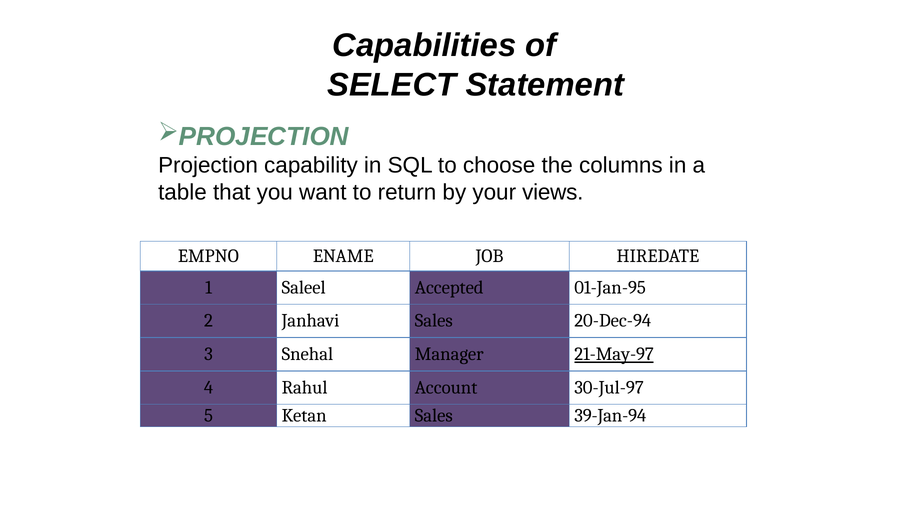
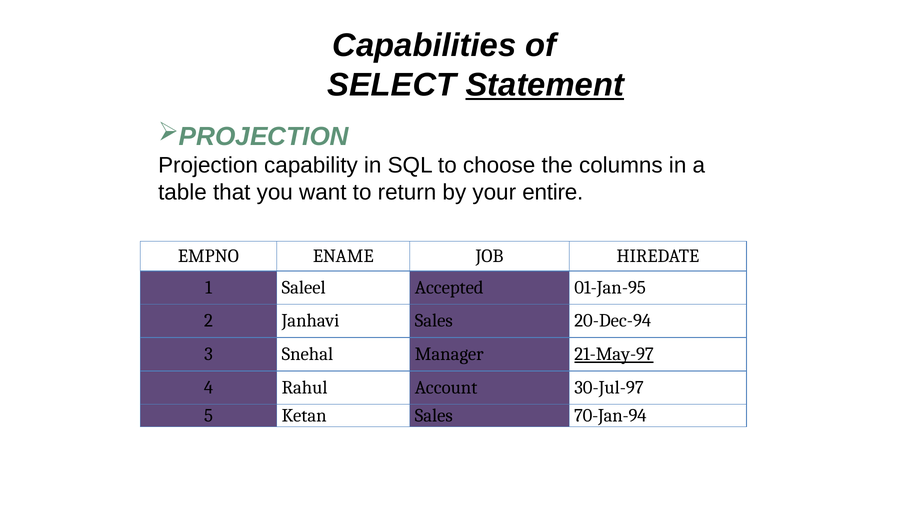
Statement underline: none -> present (545, 85)
views: views -> entire (553, 192)
39-Jan-94: 39-Jan-94 -> 70-Jan-94 (610, 416)
